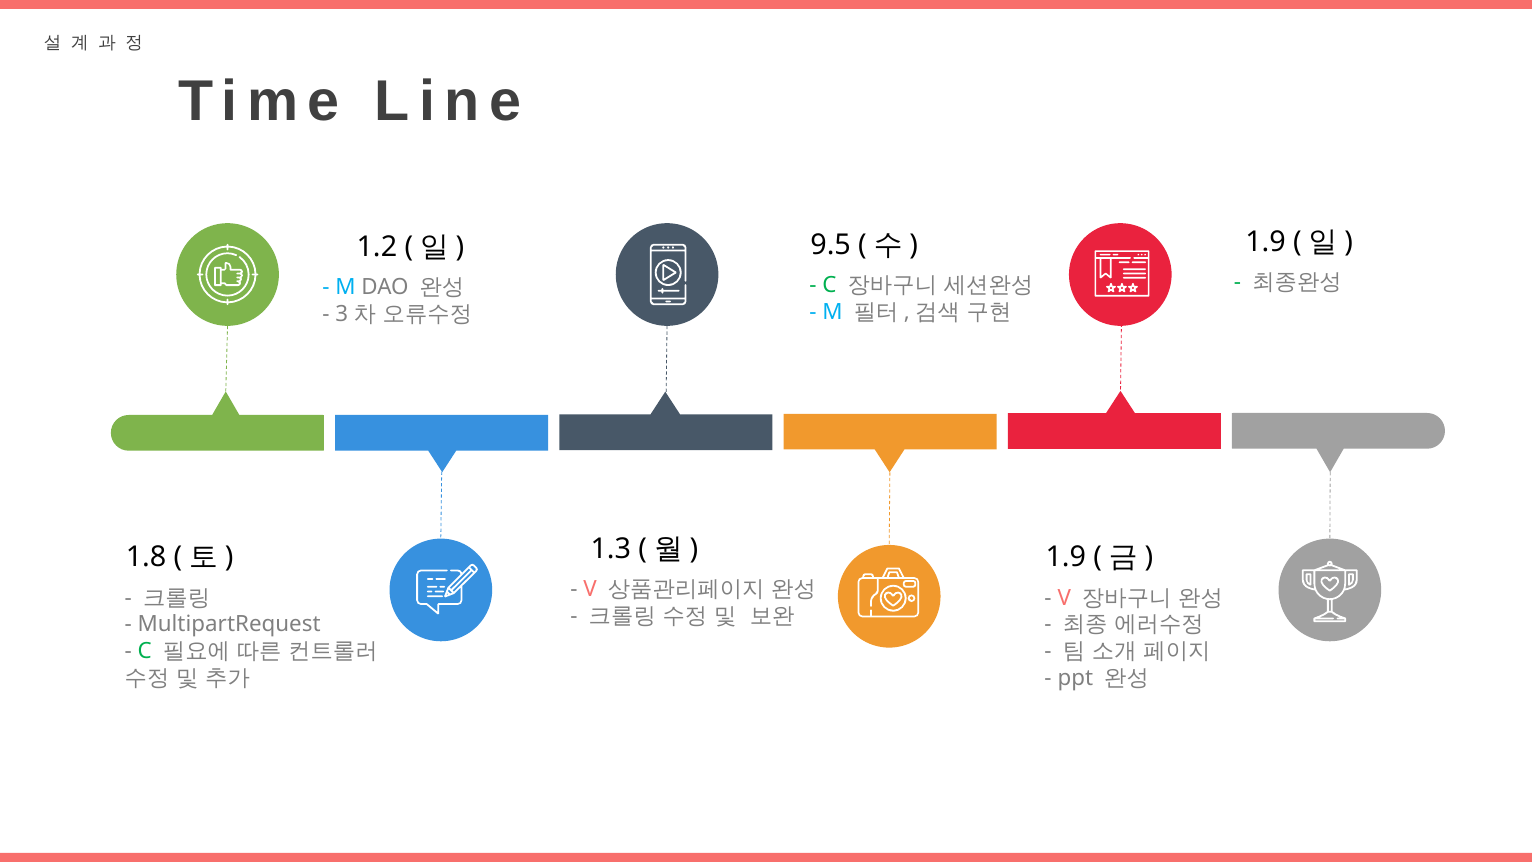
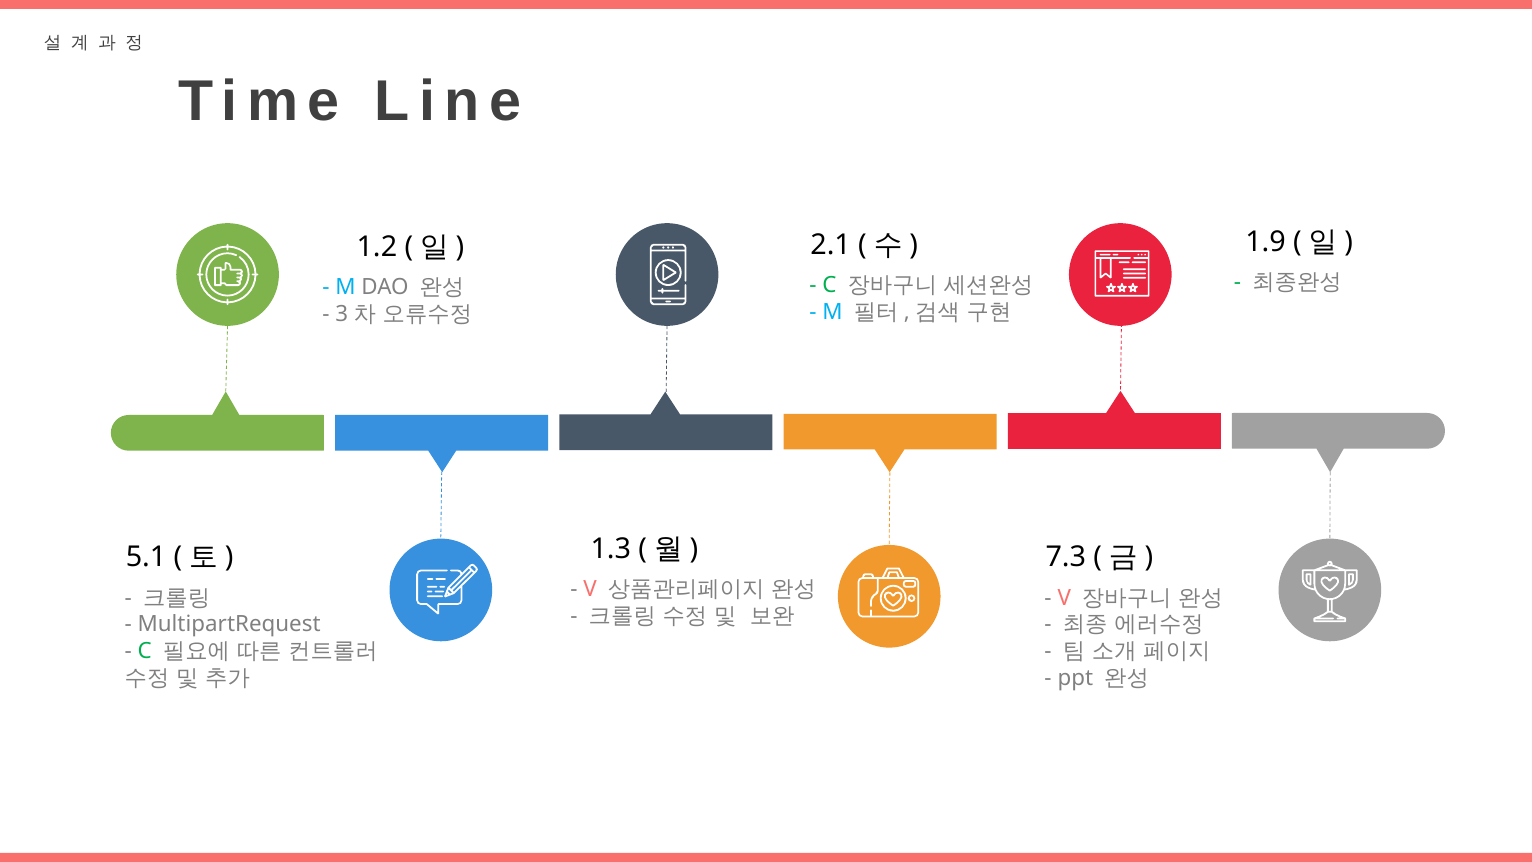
9.5: 9.5 -> 2.1 (831, 245)
1.8: 1.8 -> 5.1 (146, 557)
1.9: 1.9 -> 7.3 (1066, 557)
